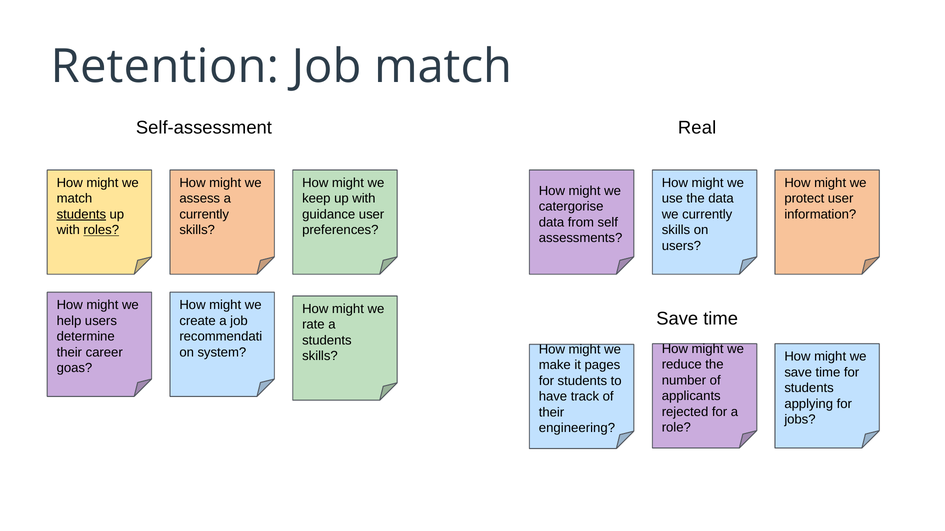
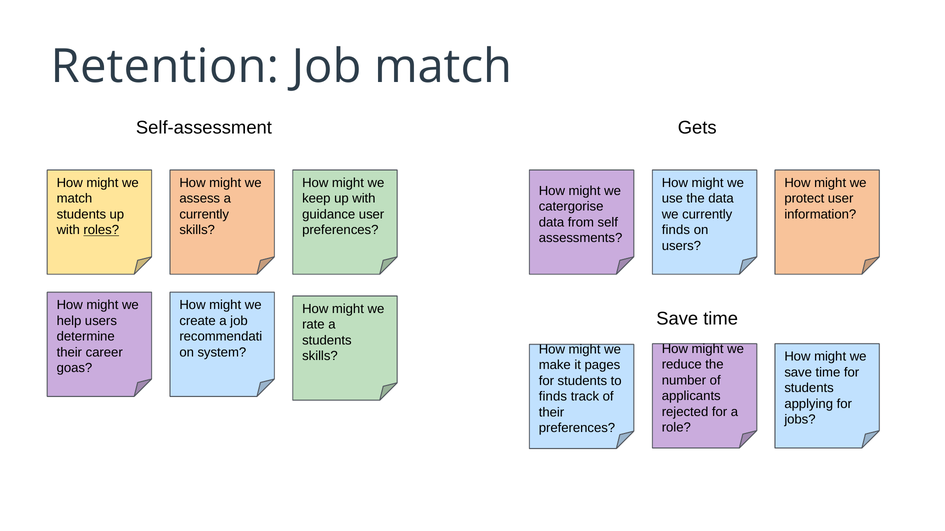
Real: Real -> Gets (697, 128)
students underline: present -> none (81, 215)
skills: skills -> finds (676, 230)
have: have -> finds (553, 397)
engineering: engineering -> preferences (577, 429)
